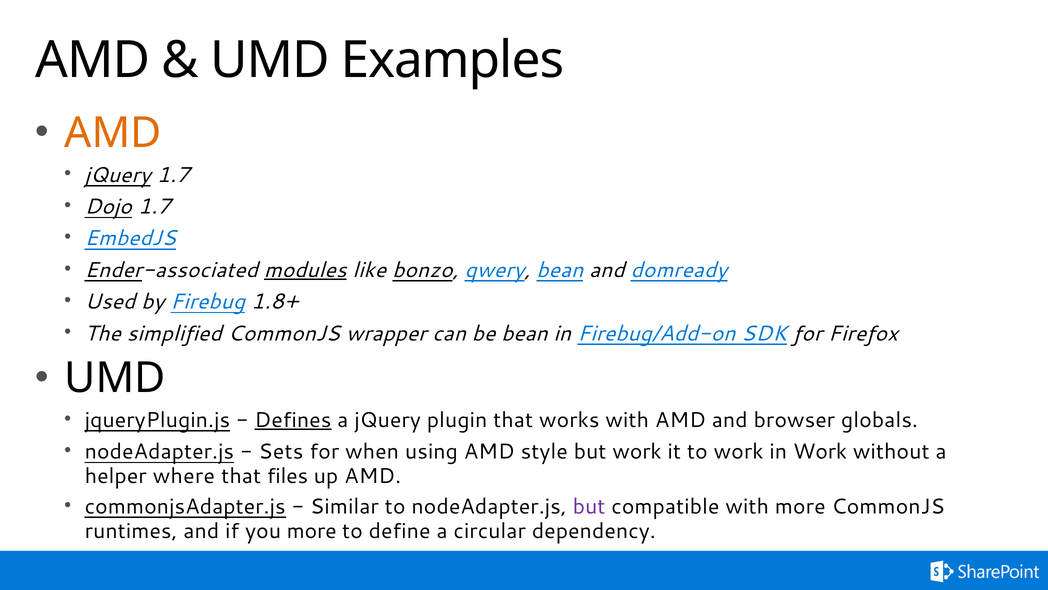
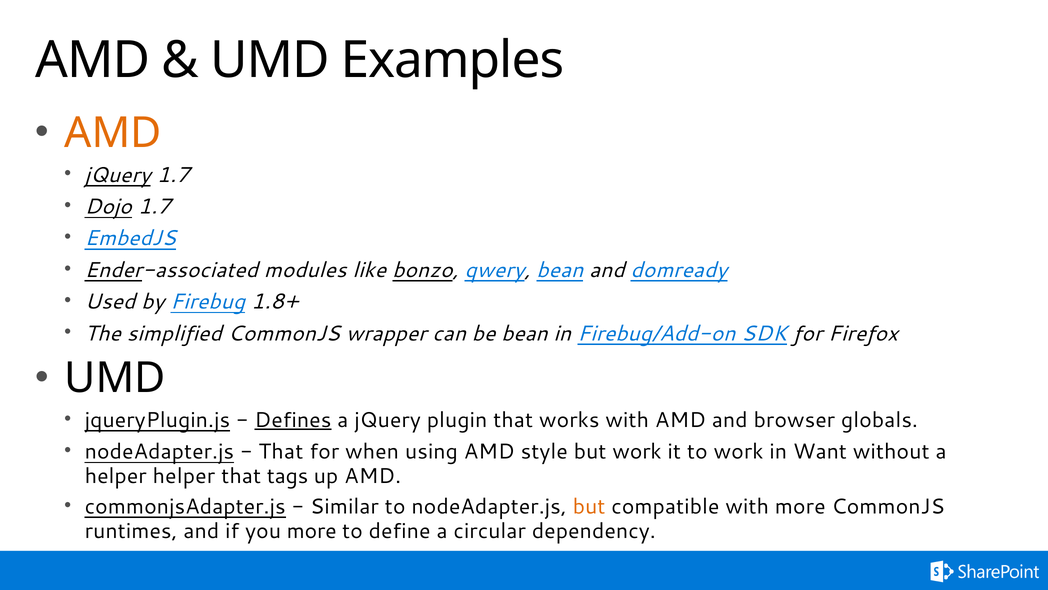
modules underline: present -> none (305, 270)
Sets: Sets -> That (281, 451)
in Work: Work -> Want (820, 451)
helper where: where -> helper (184, 476)
files: files -> tags (288, 476)
but colour: purple -> orange (589, 506)
